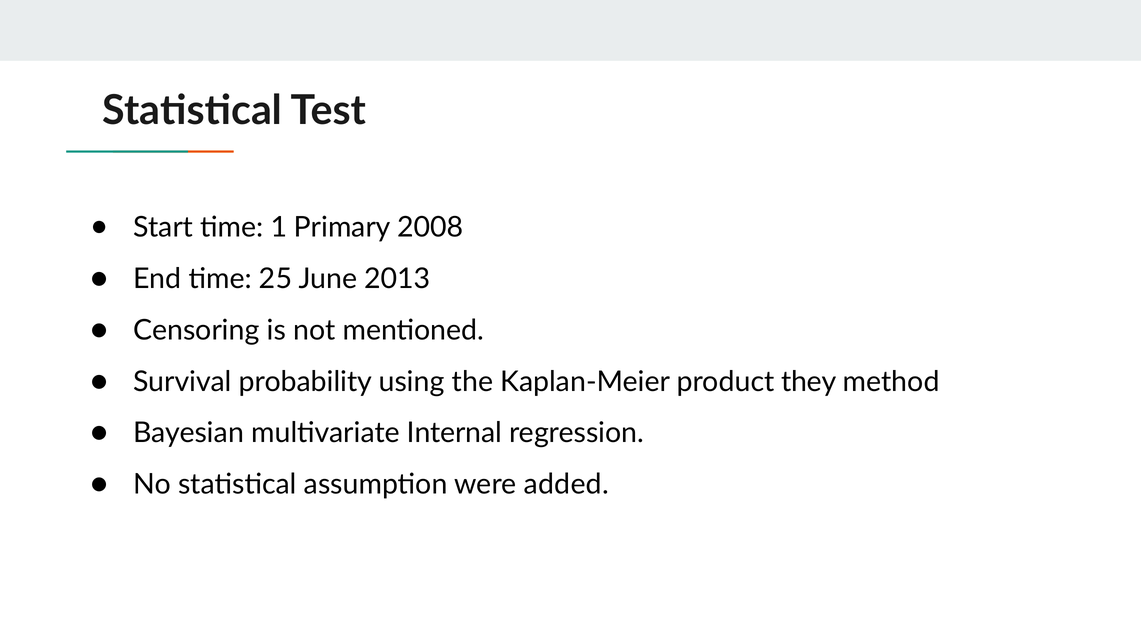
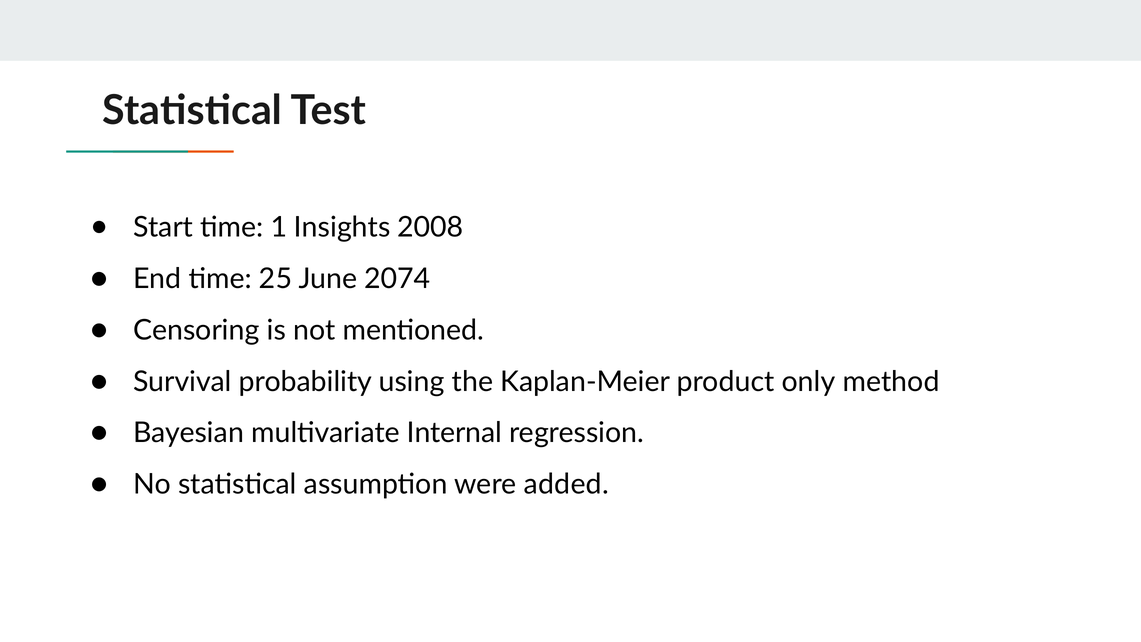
Primary: Primary -> Insights (342, 227)
2013: 2013 -> 2074 (397, 279)
they: they -> only (808, 381)
